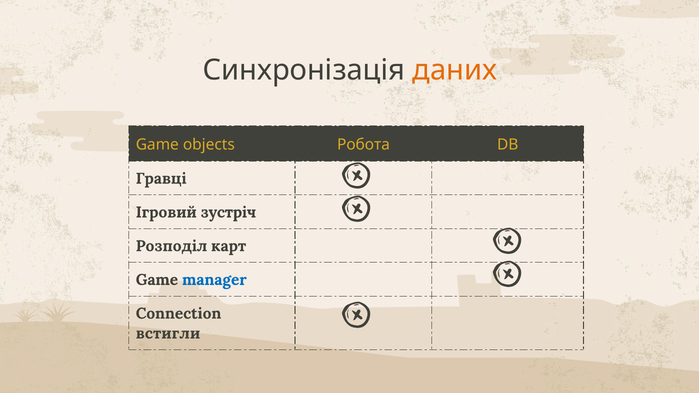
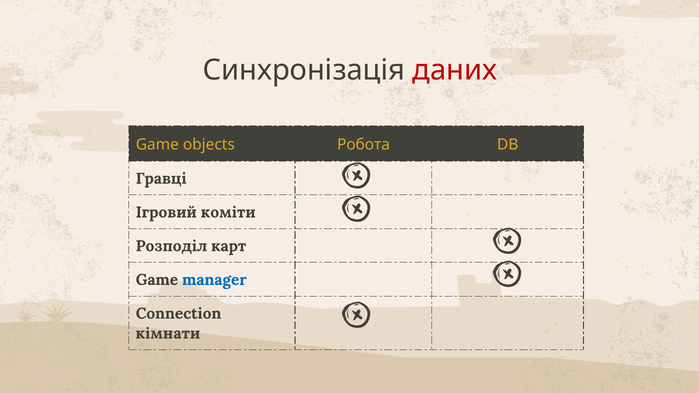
даних colour: orange -> red (455, 70)
зустріч: зустріч -> коміти (228, 212)
встигли: встигли -> кімнати (168, 333)
